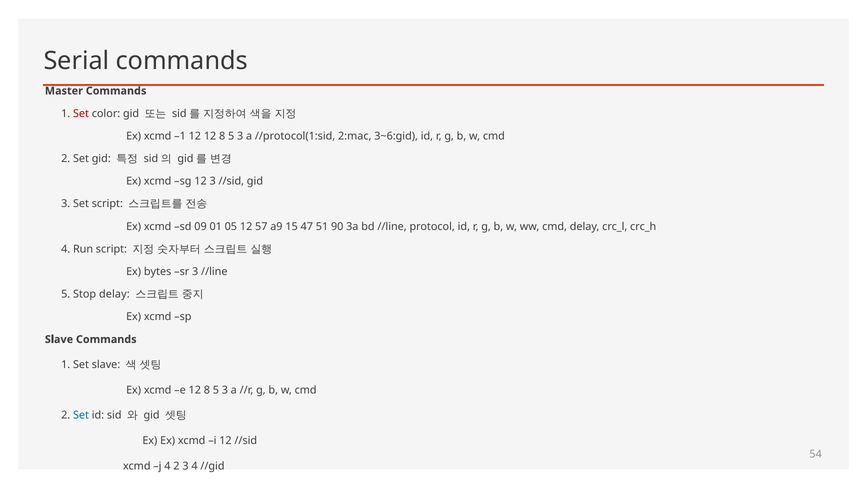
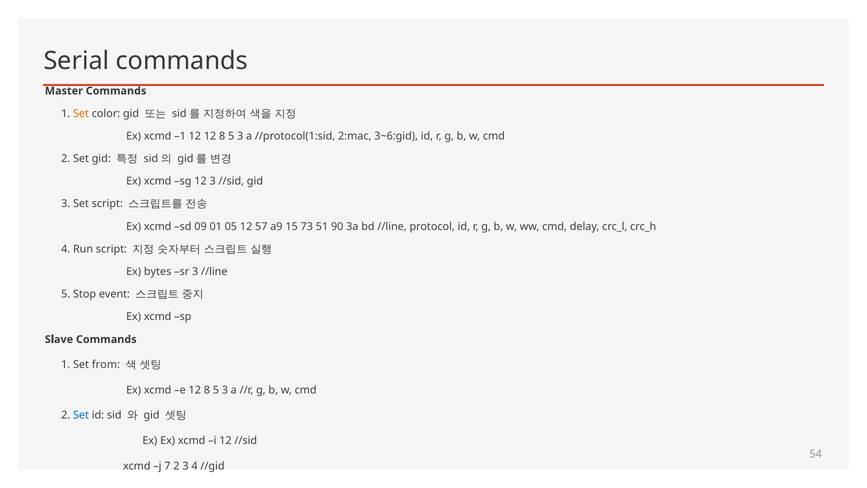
Set colour: red -> orange (81, 113)
47: 47 -> 73 (307, 226)
Stop delay: delay -> event (114, 294)
Set slave: slave -> from (106, 364)
j 4: 4 -> 7 (167, 466)
